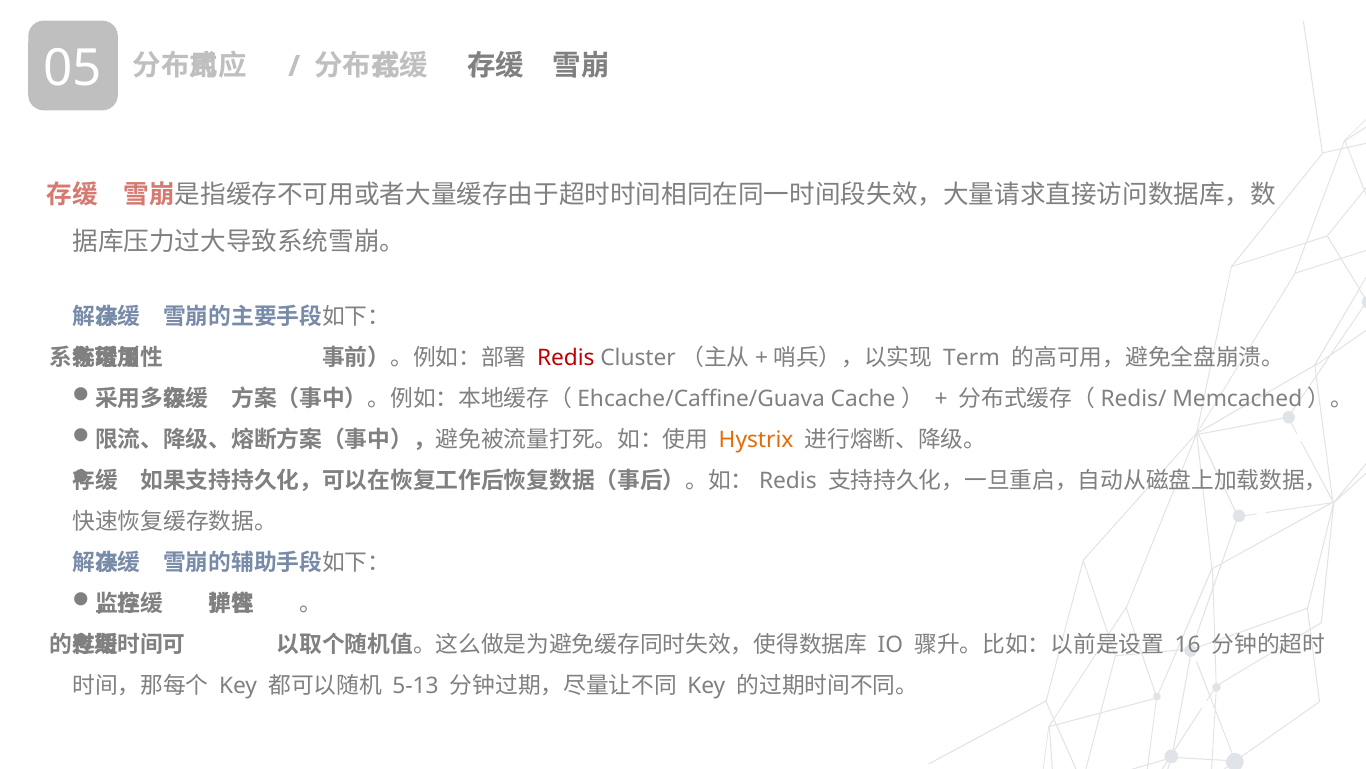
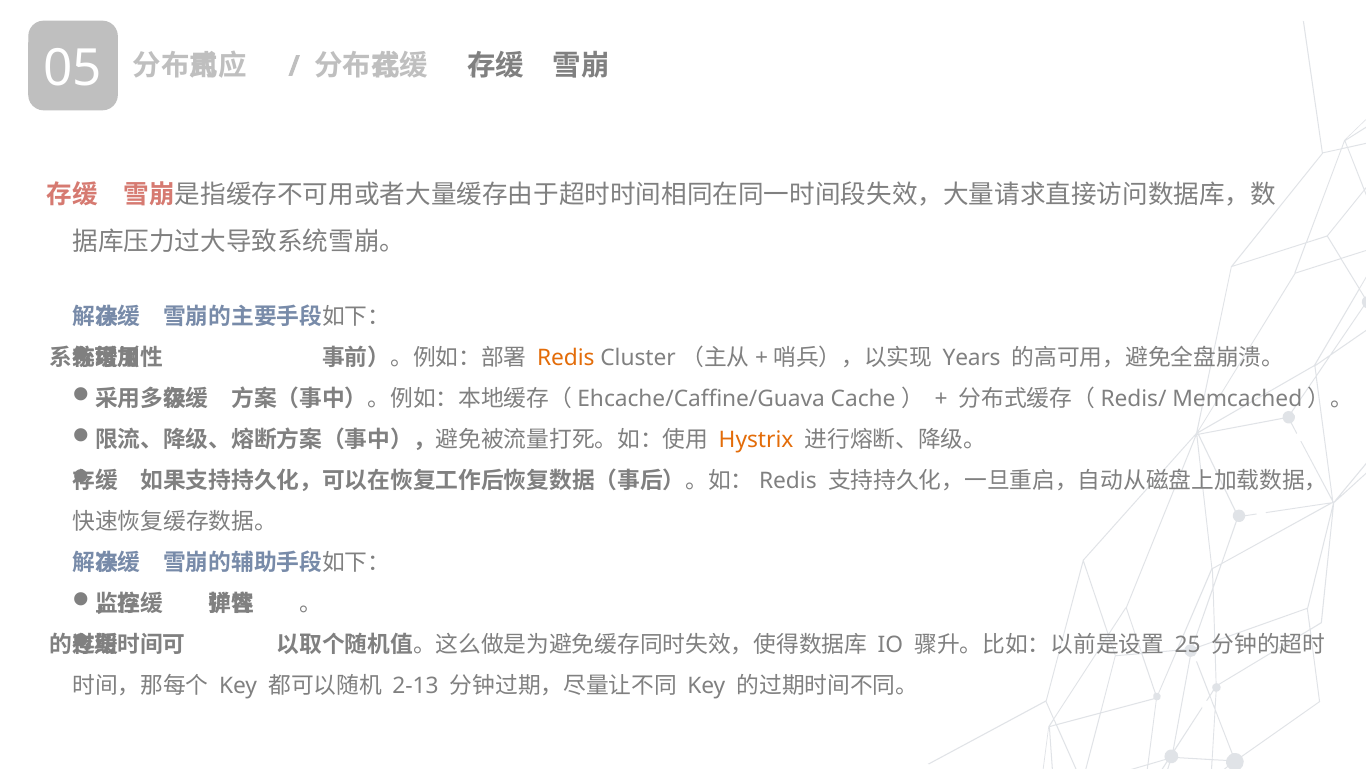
Redis colour: red -> orange (566, 358)
Term: Term -> Years (972, 358)
16: 16 -> 25 (1188, 644)
5-13: 5-13 -> 2-13 (415, 685)
